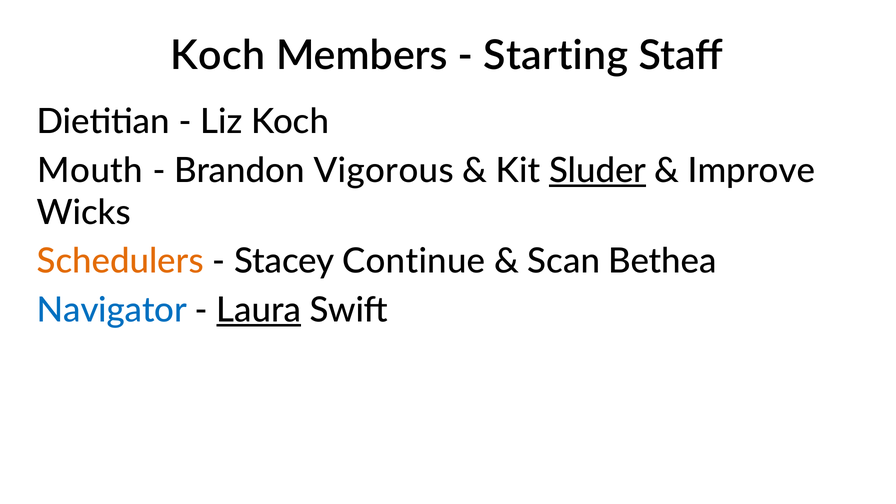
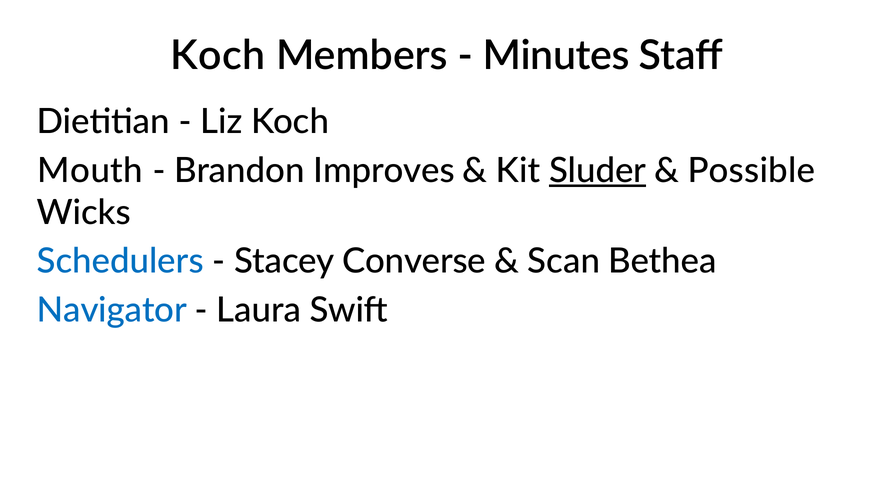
Starting: Starting -> Minutes (556, 55)
Vigorous: Vigorous -> Improves (384, 171)
Improve: Improve -> Possible (751, 171)
Schedulers colour: orange -> blue (120, 261)
Continue: Continue -> Converse (414, 261)
Laura underline: present -> none (259, 310)
